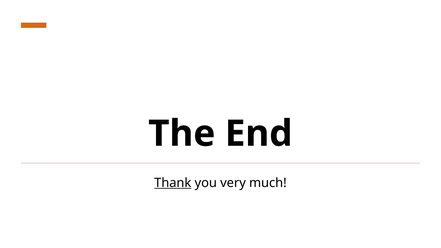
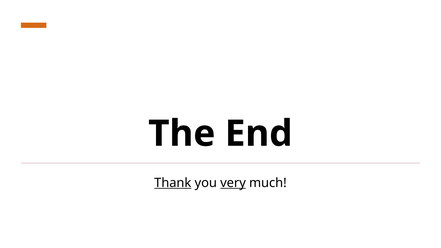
very underline: none -> present (233, 183)
